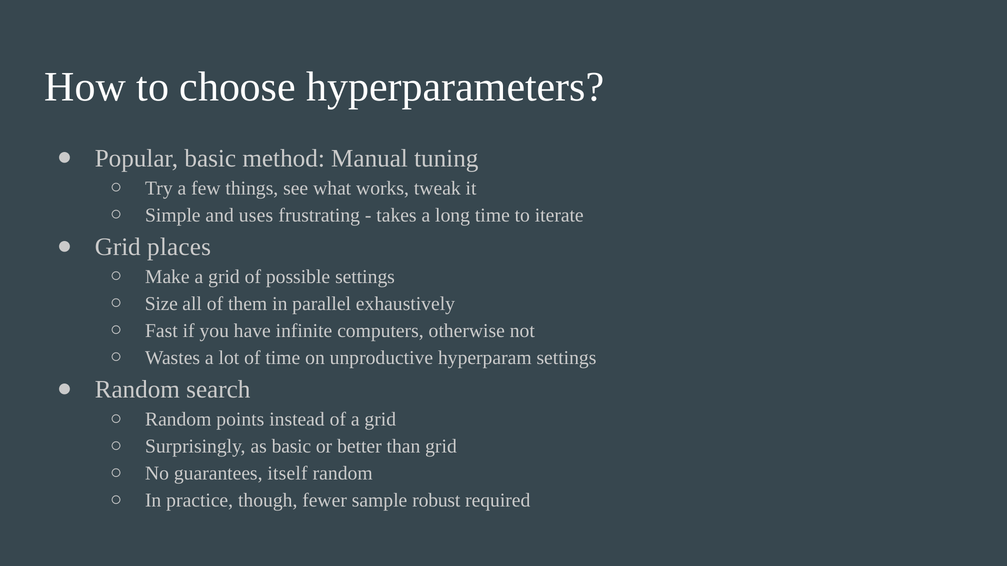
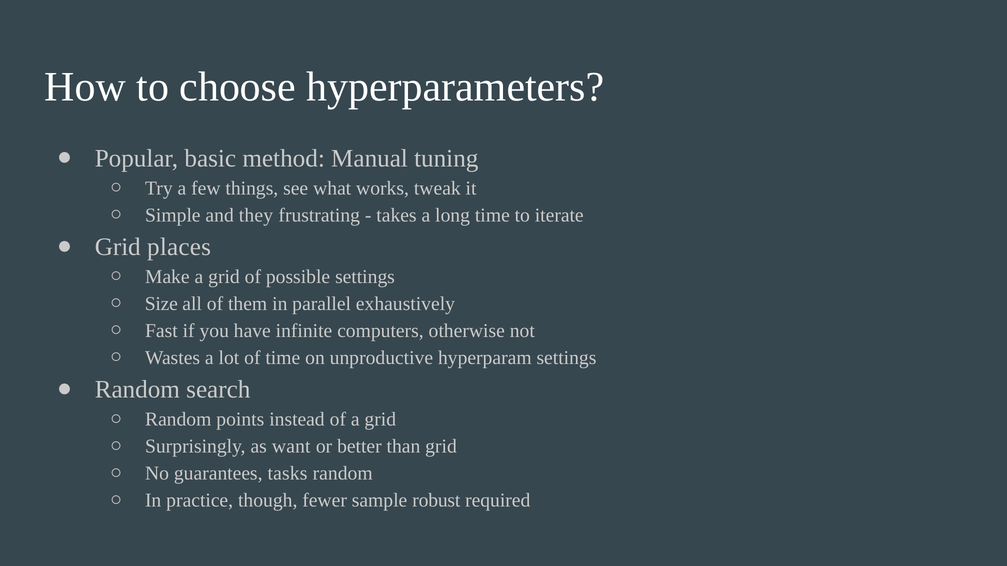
uses: uses -> they (256, 215)
as basic: basic -> want (291, 447)
itself: itself -> tasks (287, 474)
